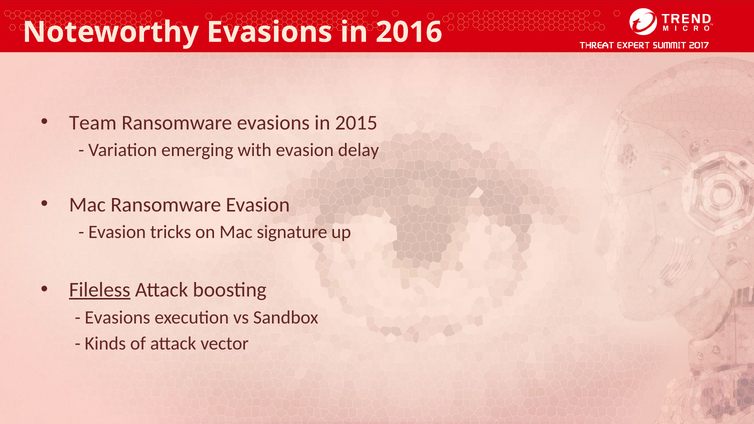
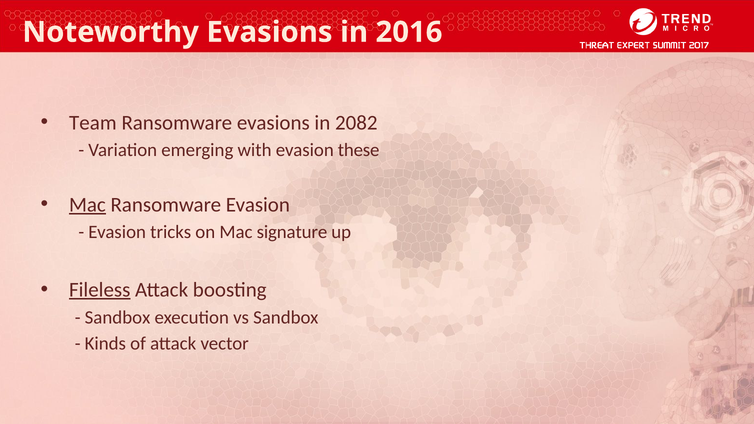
2015: 2015 -> 2082 (356, 123)
delay: delay -> these (359, 150)
Mac underline: none -> present (87, 205)
Evasions: Evasions -> Sandbox (118, 317)
